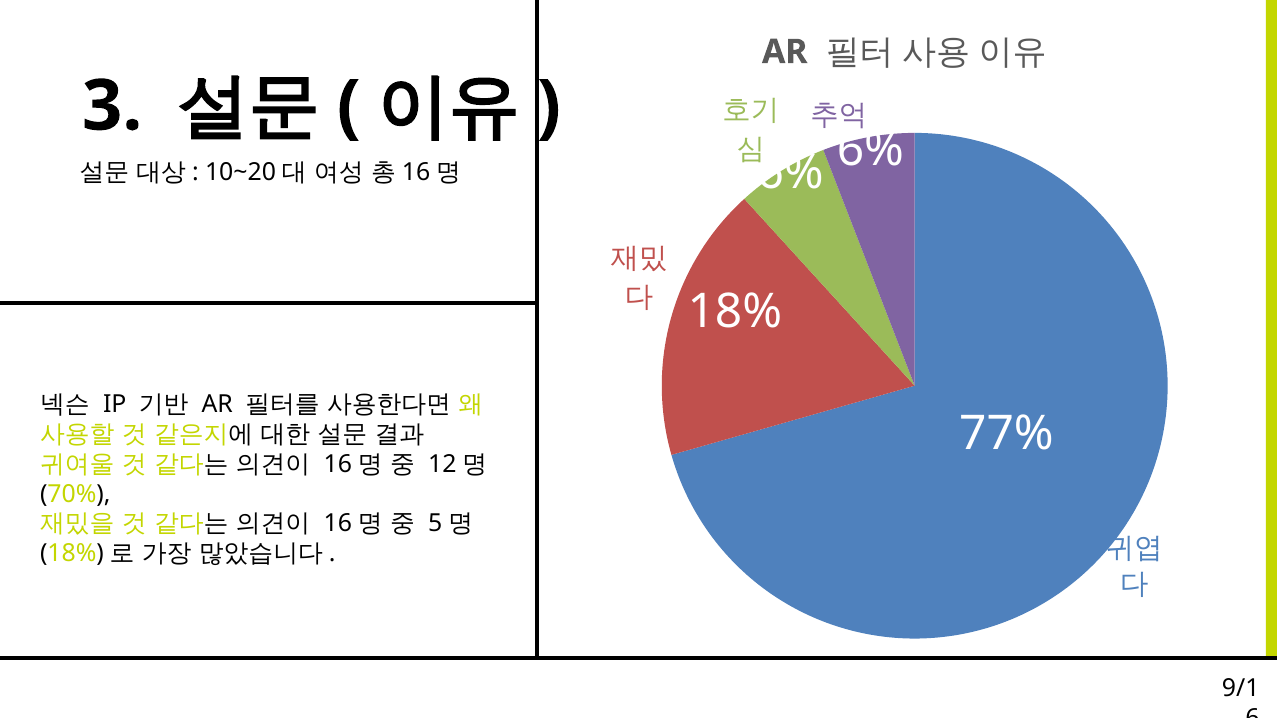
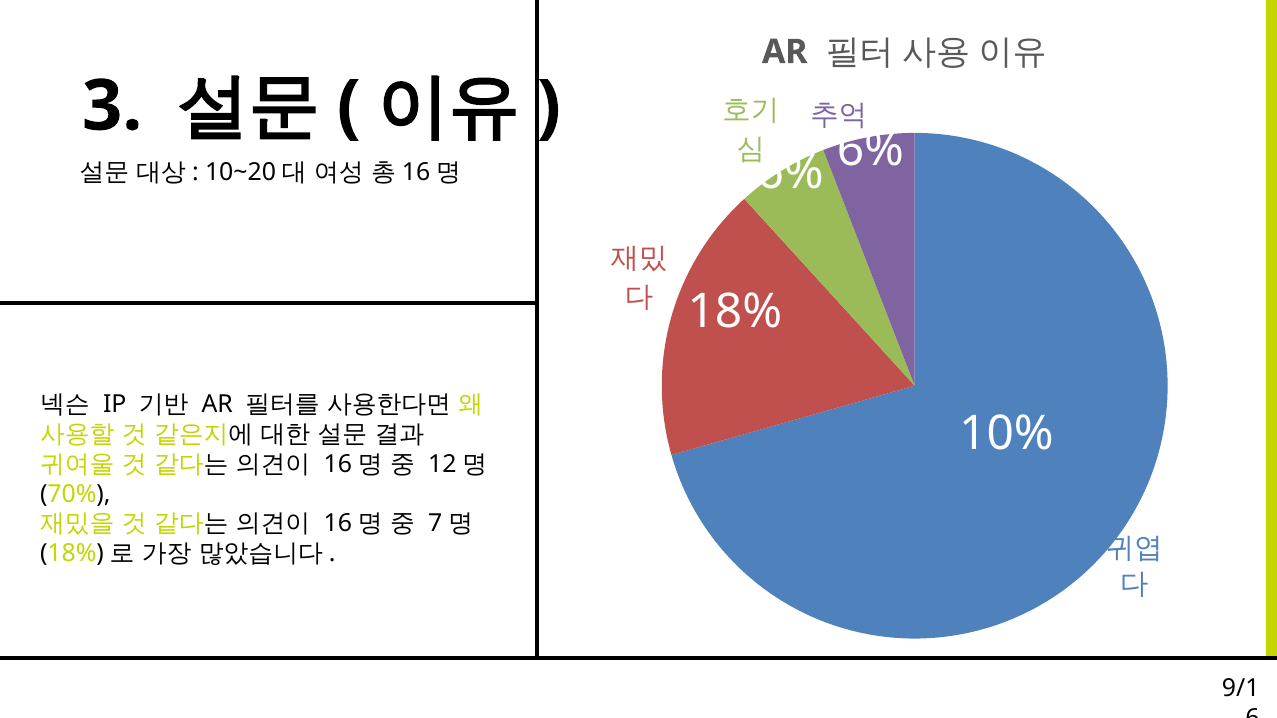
77%: 77% -> 10% (1006, 434)
5: 5 -> 7 (435, 524)
